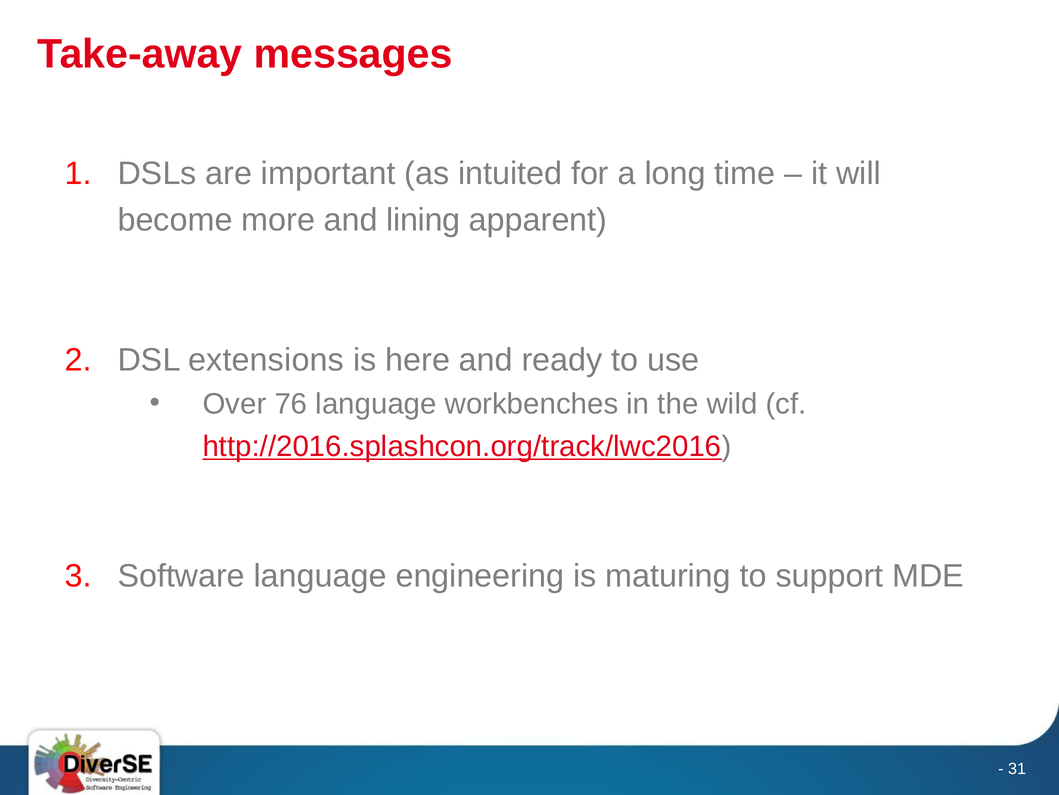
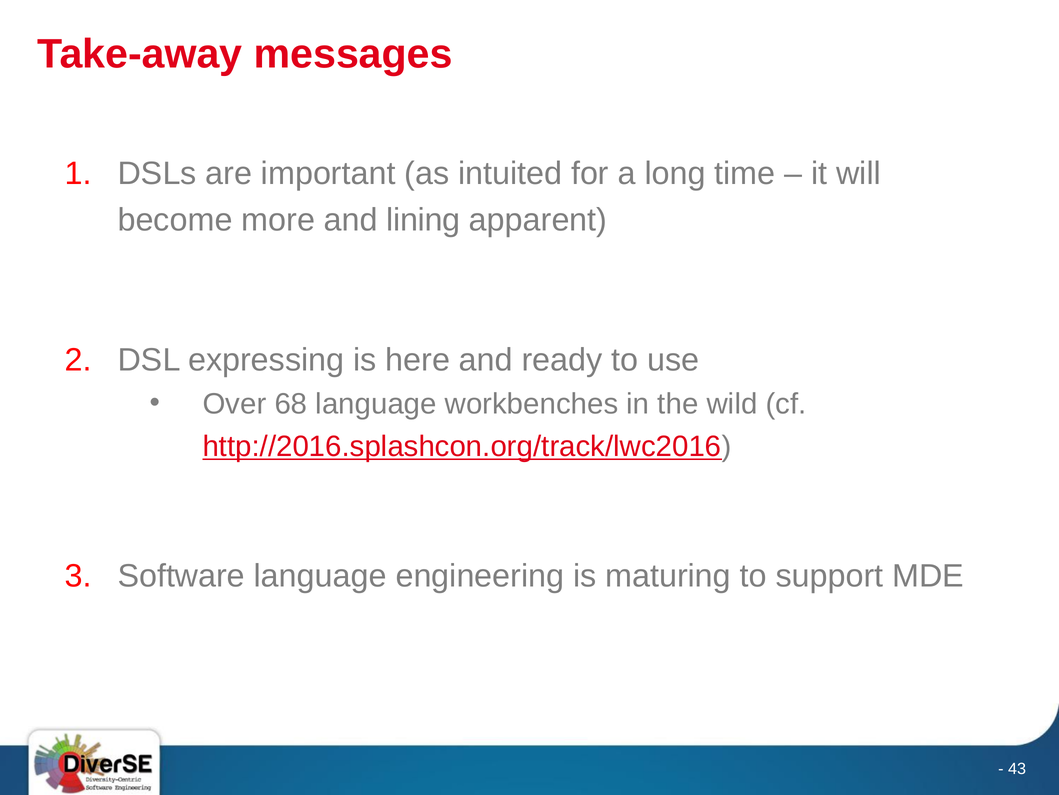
extensions: extensions -> expressing (266, 360)
76: 76 -> 68 (291, 404)
31: 31 -> 43 (1017, 768)
